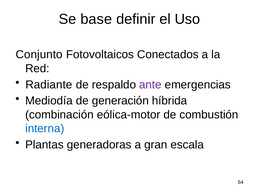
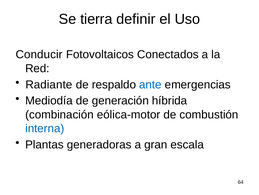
base: base -> tierra (96, 19)
Conjunto: Conjunto -> Conducir (39, 54)
ante colour: purple -> blue (150, 84)
